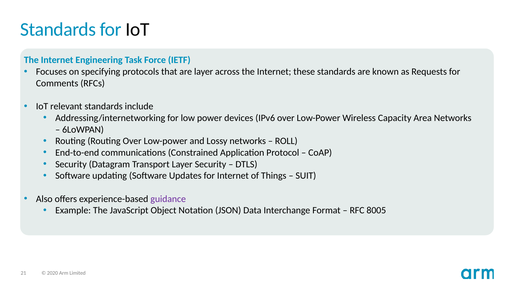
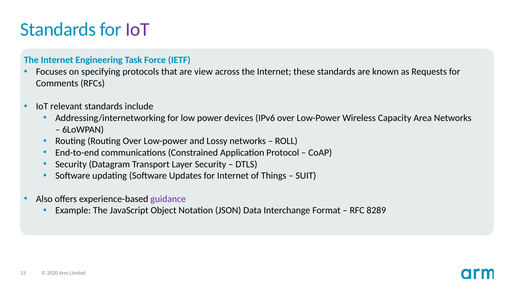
IoT colour: black -> purple (137, 29)
are layer: layer -> view (204, 72)
8005: 8005 -> 8289 (376, 211)
